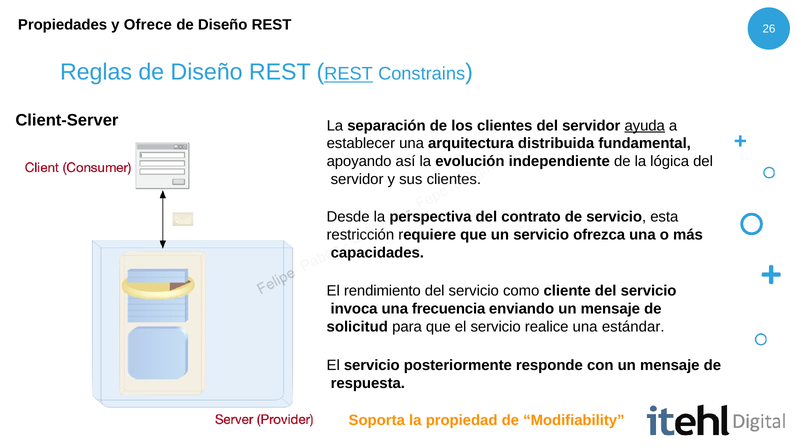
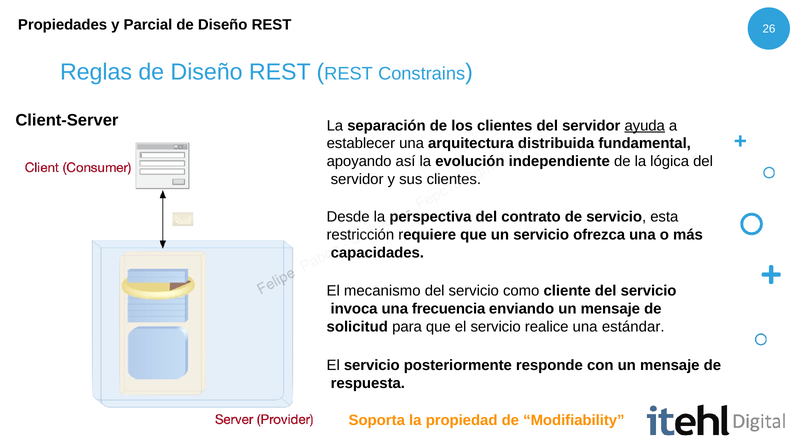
Ofrece: Ofrece -> Parcial (148, 25)
REST underline: present -> none (349, 74)
rendimiento: rendimiento -> mecanismo (382, 291)
